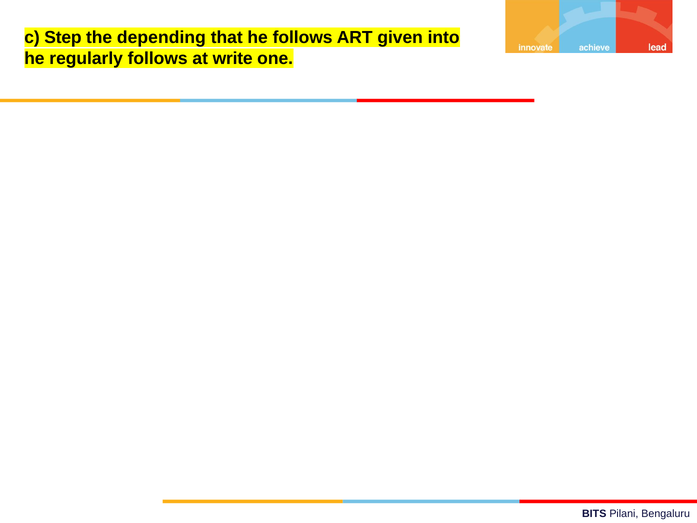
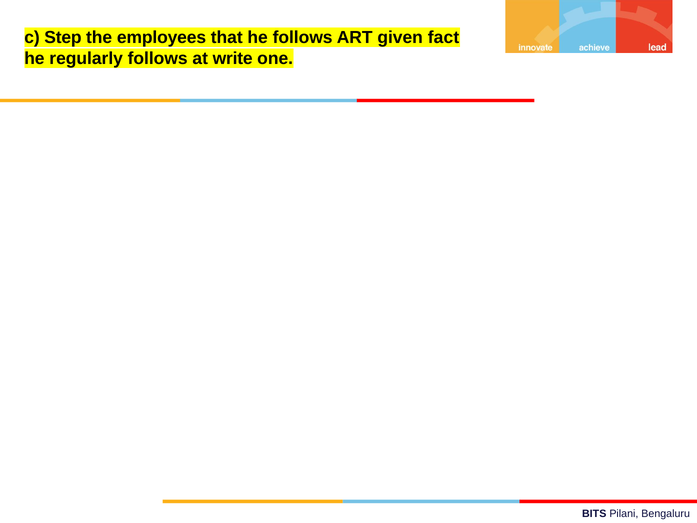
depending: depending -> employees (161, 38)
into: into -> fact (444, 38)
